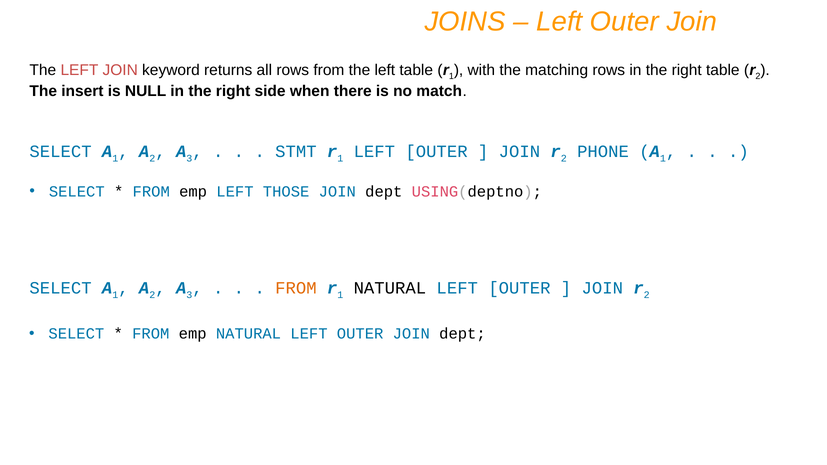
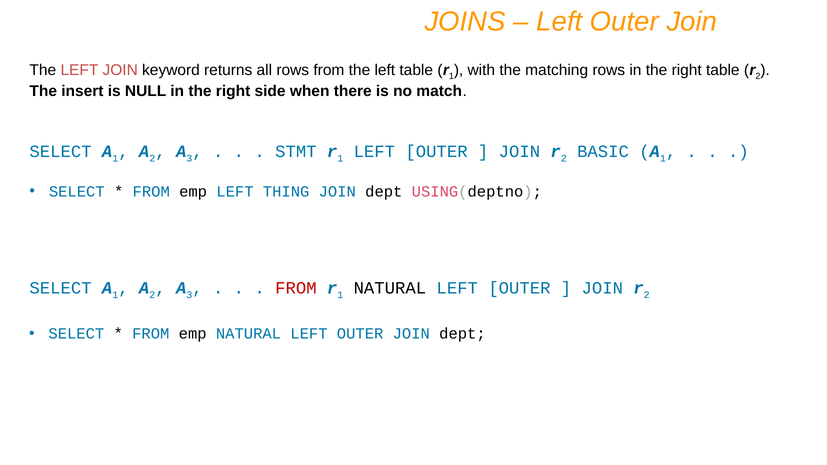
PHONE: PHONE -> BASIC (603, 152)
THOSE: THOSE -> THING (286, 192)
FROM colour: orange -> red (296, 288)
